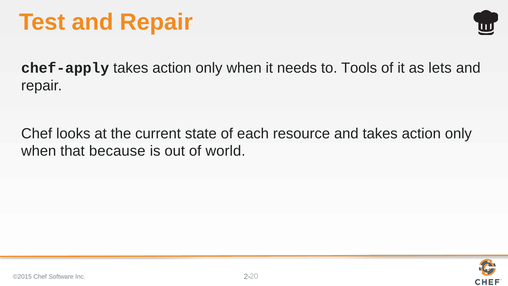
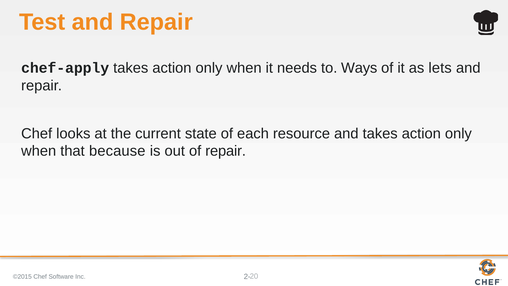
Tools: Tools -> Ways (359, 68)
of world: world -> repair (226, 151)
